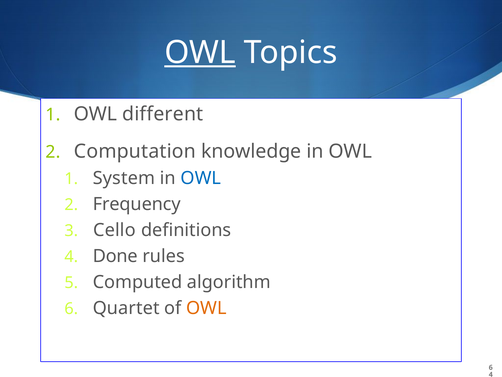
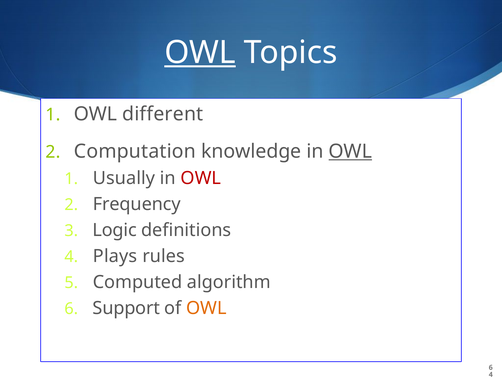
OWL underline: none -> present (350, 151)
System: System -> Usually (124, 178)
OWL colour: blue -> red (201, 178)
Cello: Cello -> Logic (115, 230)
Done: Done -> Plays (115, 256)
Quartet: Quartet -> Support (126, 308)
